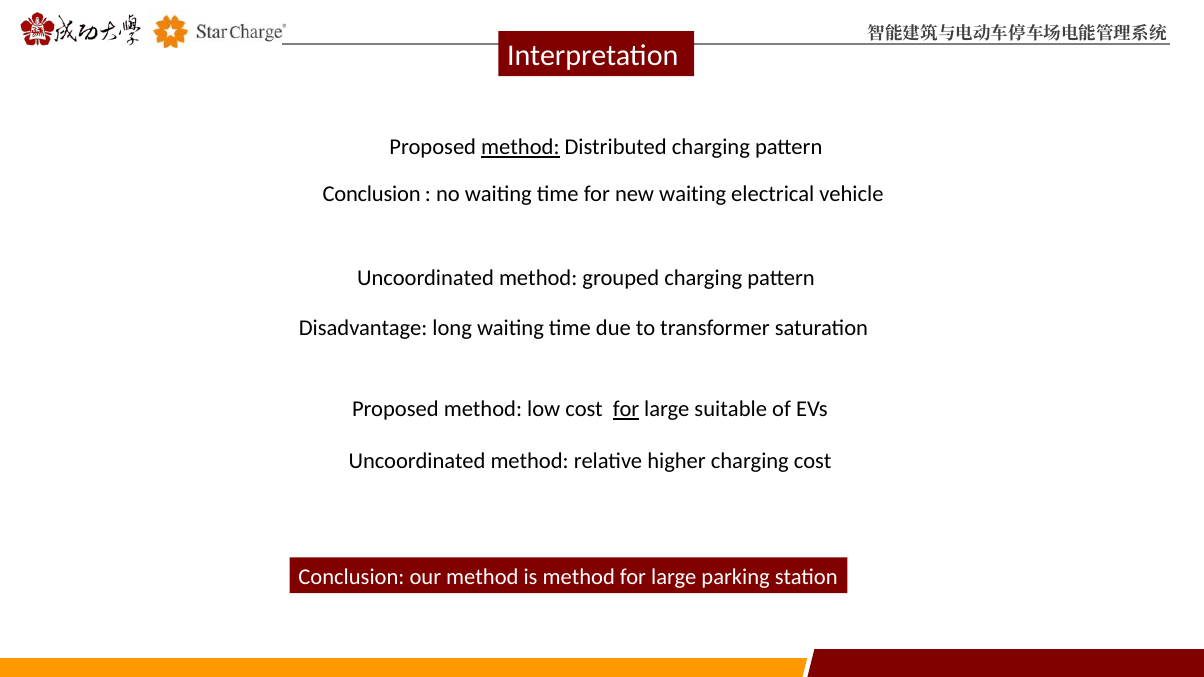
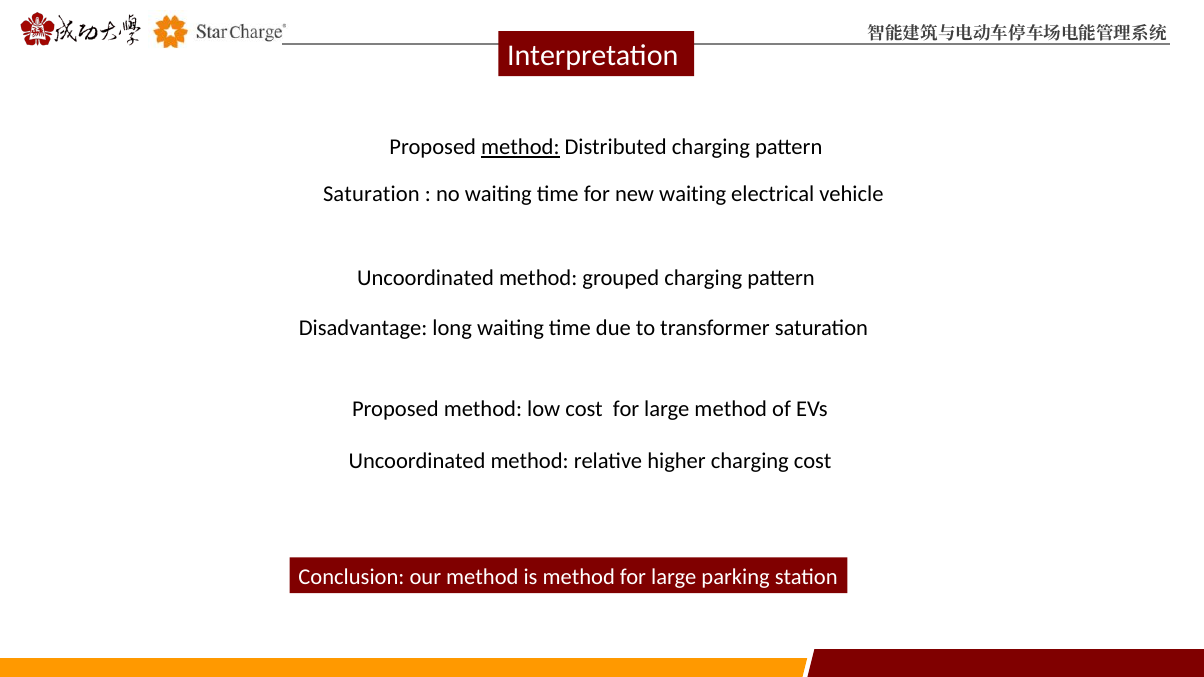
Conclusion: Conclusion -> Saturation (371, 194)
for underline: present -> none (626, 410)
large suitable: suitable -> method (731, 410)
